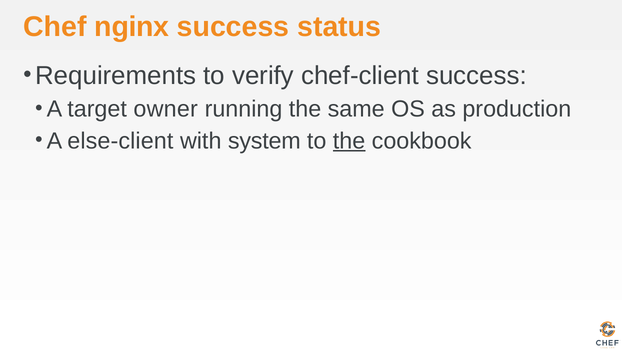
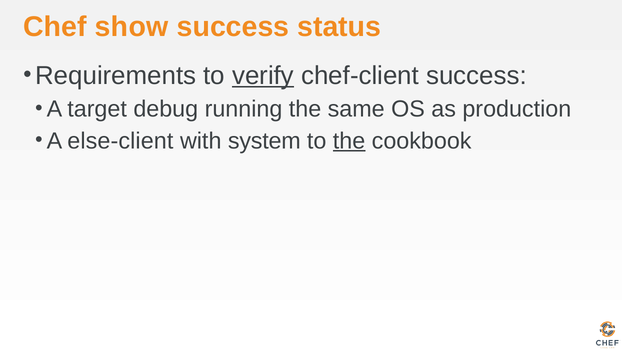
nginx: nginx -> show (132, 27)
verify underline: none -> present (263, 76)
owner: owner -> debug (166, 109)
